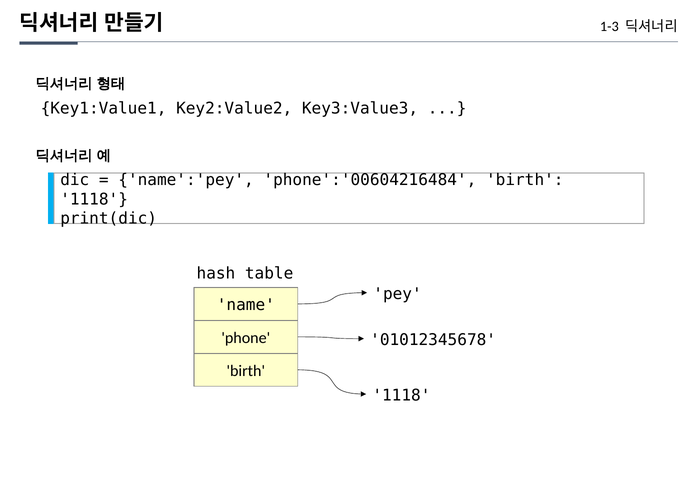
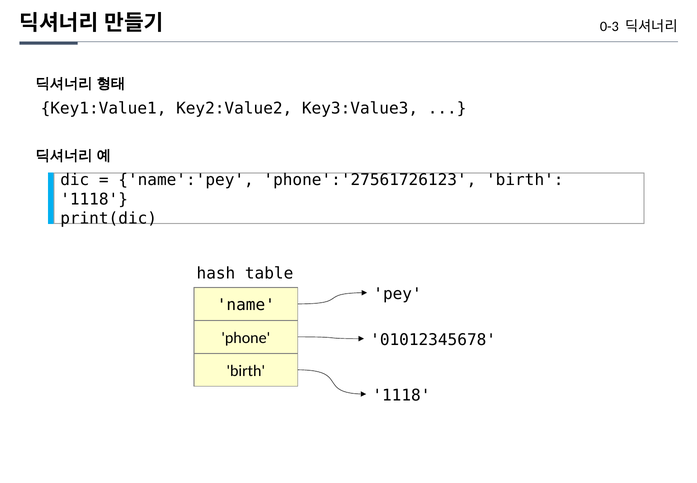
1-3: 1-3 -> 0-3 (609, 26)
phone':'00604216484: phone':'00604216484 -> phone':'27561726123 (370, 180)
